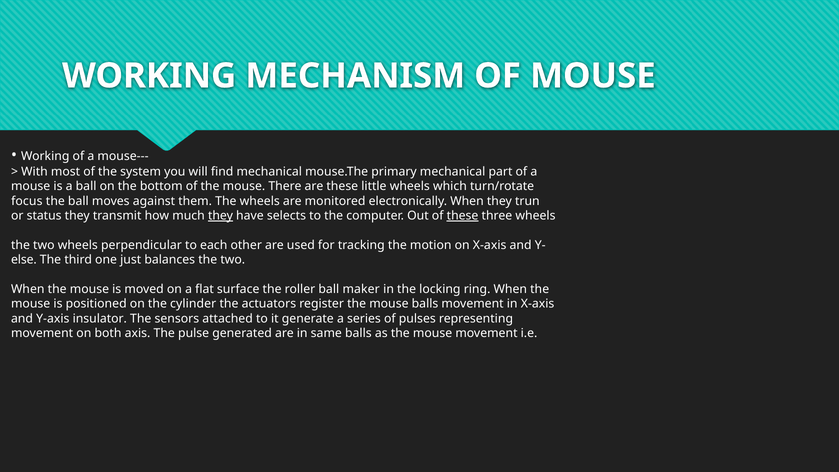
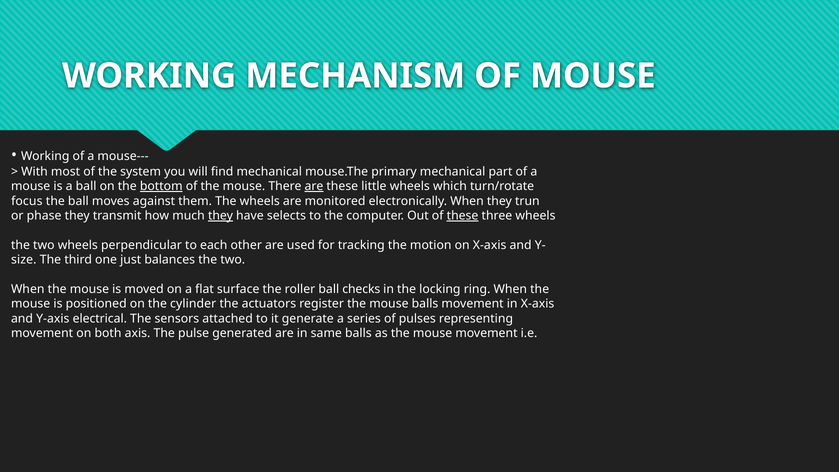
bottom underline: none -> present (161, 186)
are underline: none -> present (314, 186)
status: status -> phase (44, 216)
else: else -> size (24, 260)
maker: maker -> checks (361, 289)
insulator: insulator -> electrical (100, 319)
